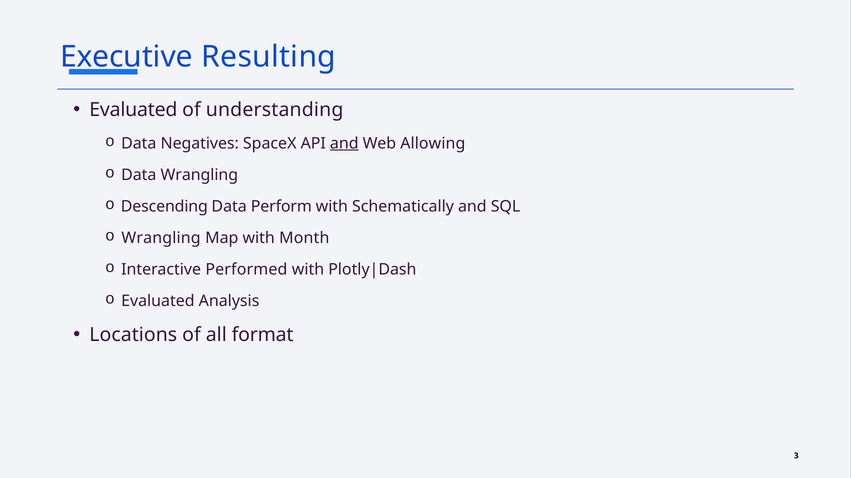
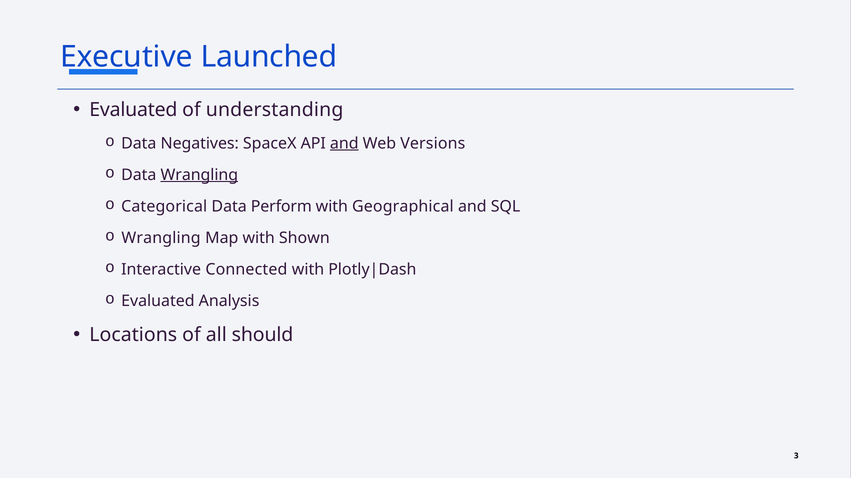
Resulting: Resulting -> Launched (269, 57)
Allowing: Allowing -> Versions (433, 143)
Wrangling underline: none -> present (199, 175)
Descending: Descending -> Categorical (164, 207)
Schematically: Schematically -> Geographical (403, 207)
Month: Month -> Shown (304, 238)
Performed: Performed -> Connected (246, 270)
format: format -> should (263, 335)
